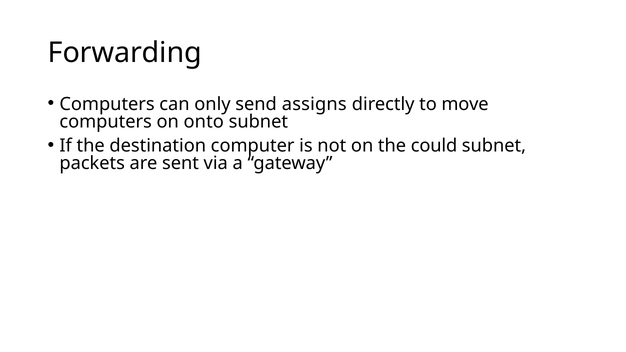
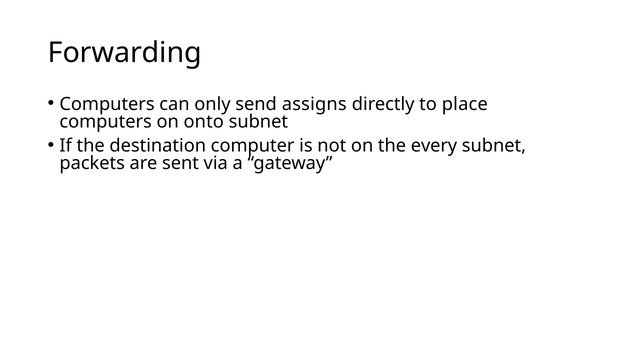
move: move -> place (465, 104)
could: could -> every (434, 146)
